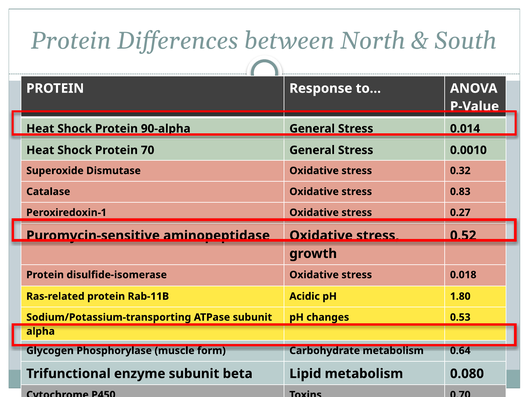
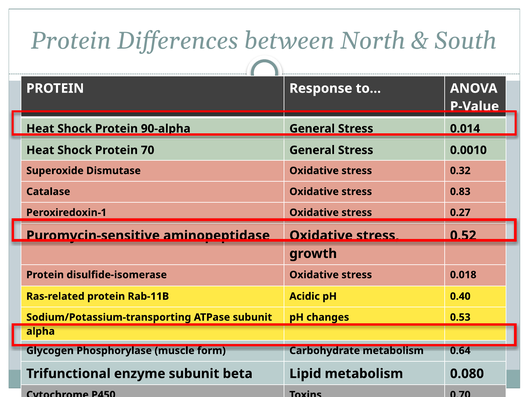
1.80: 1.80 -> 0.40 (460, 296)
